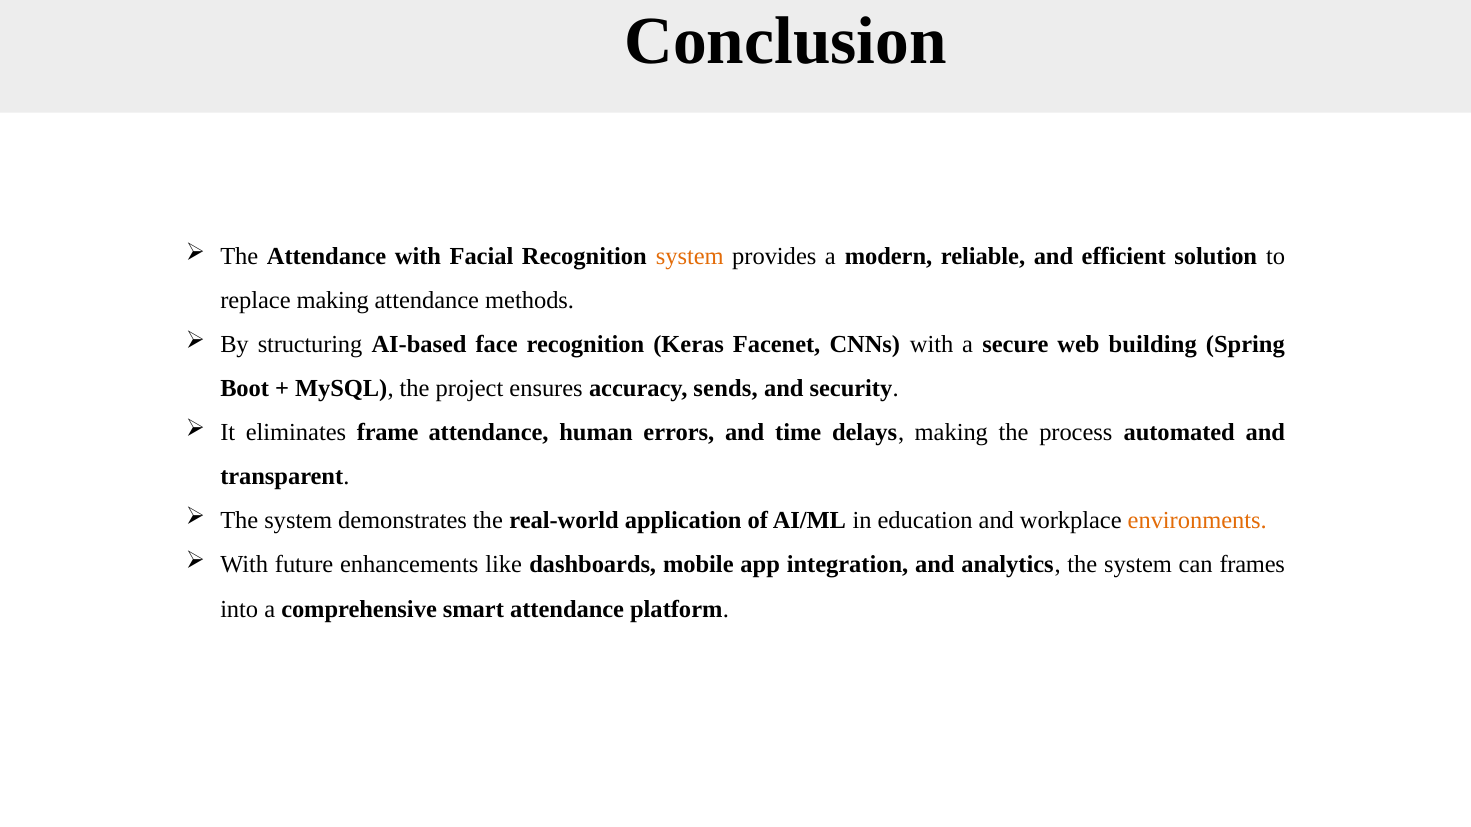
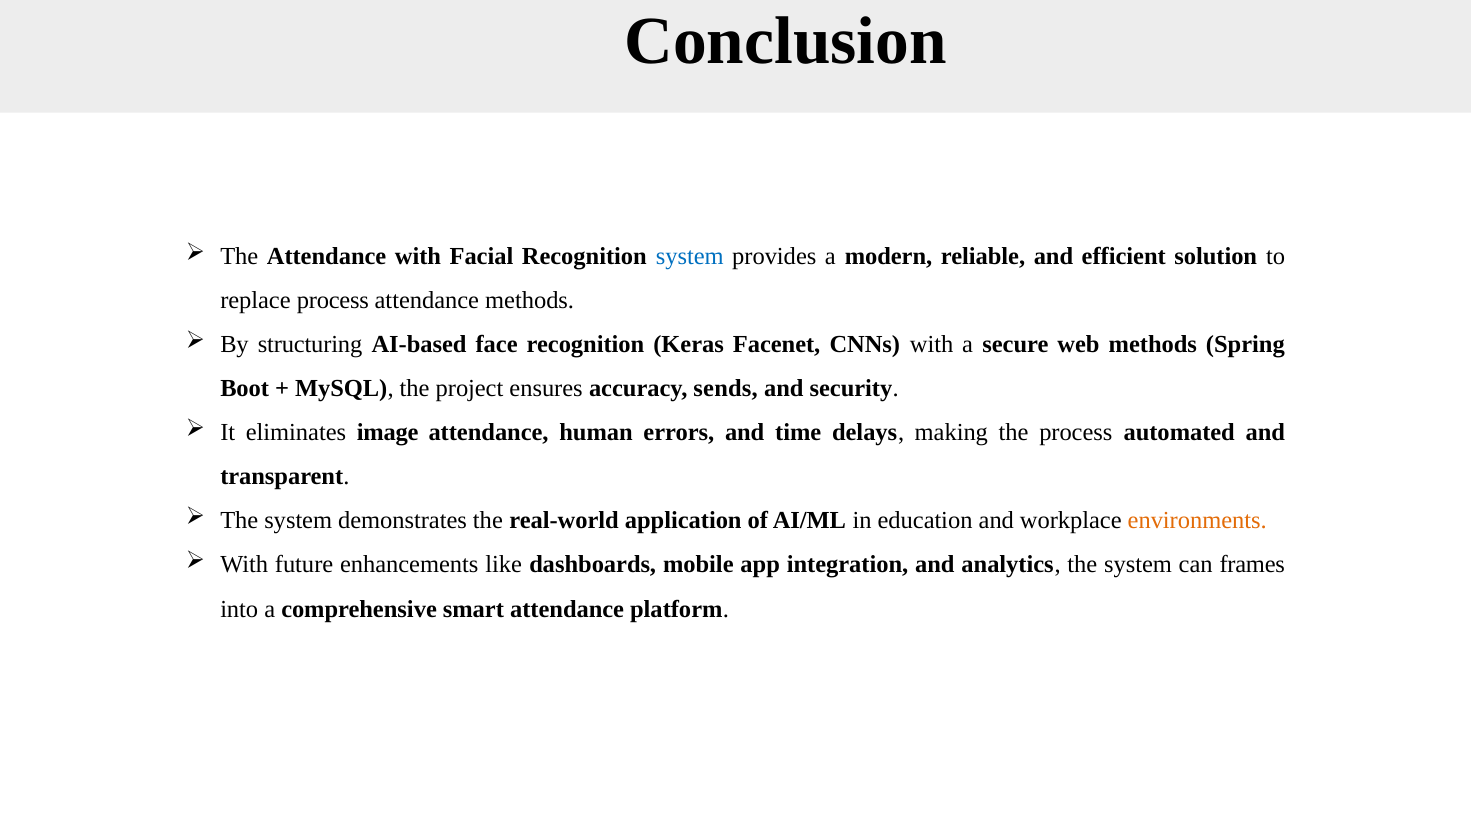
system colour: orange -> blue (690, 257)
replace making: making -> process (333, 301)
web building: building -> methods (1153, 345)
frame: frame -> image (388, 433)
